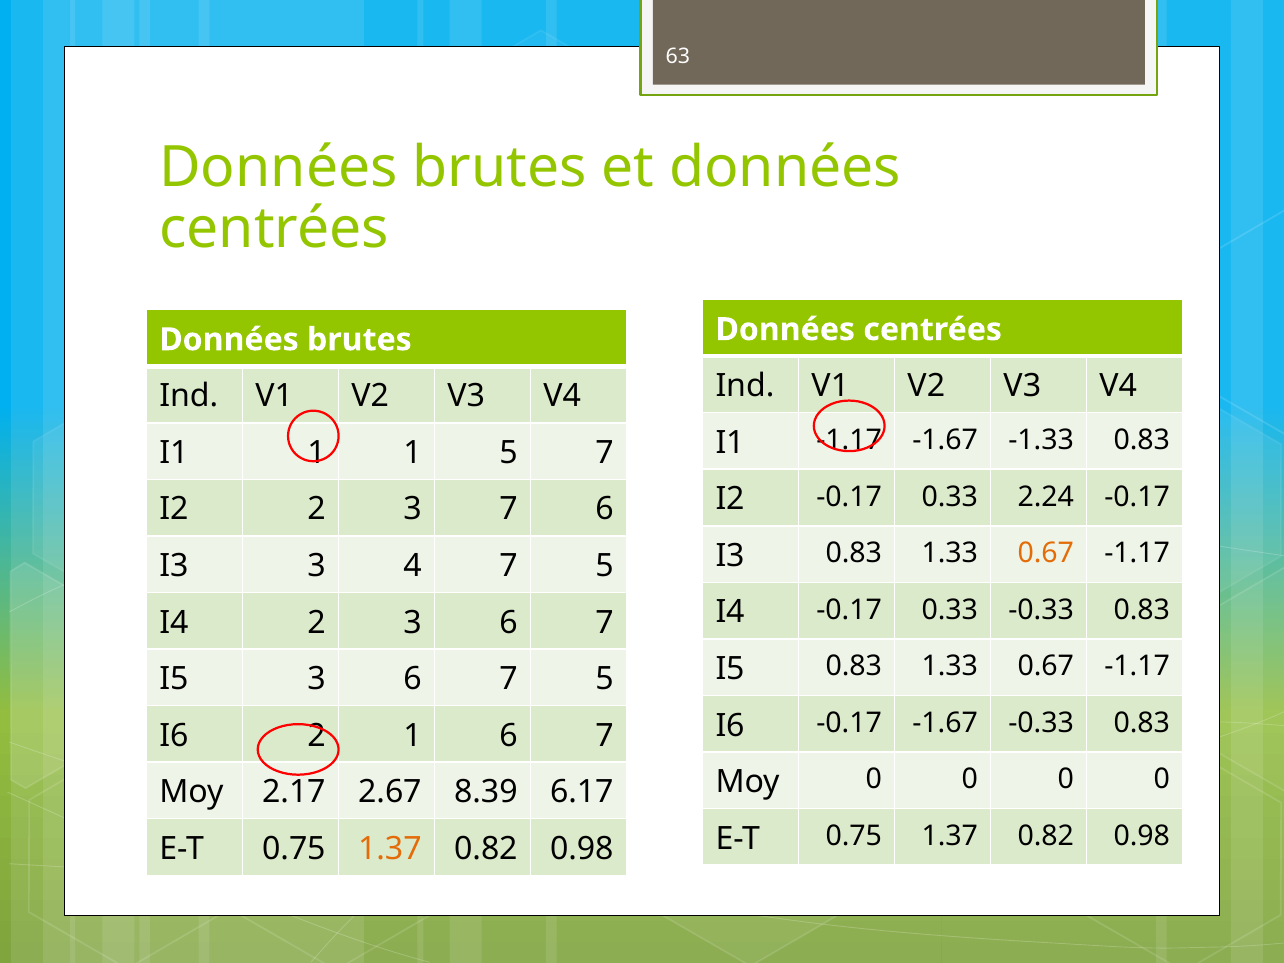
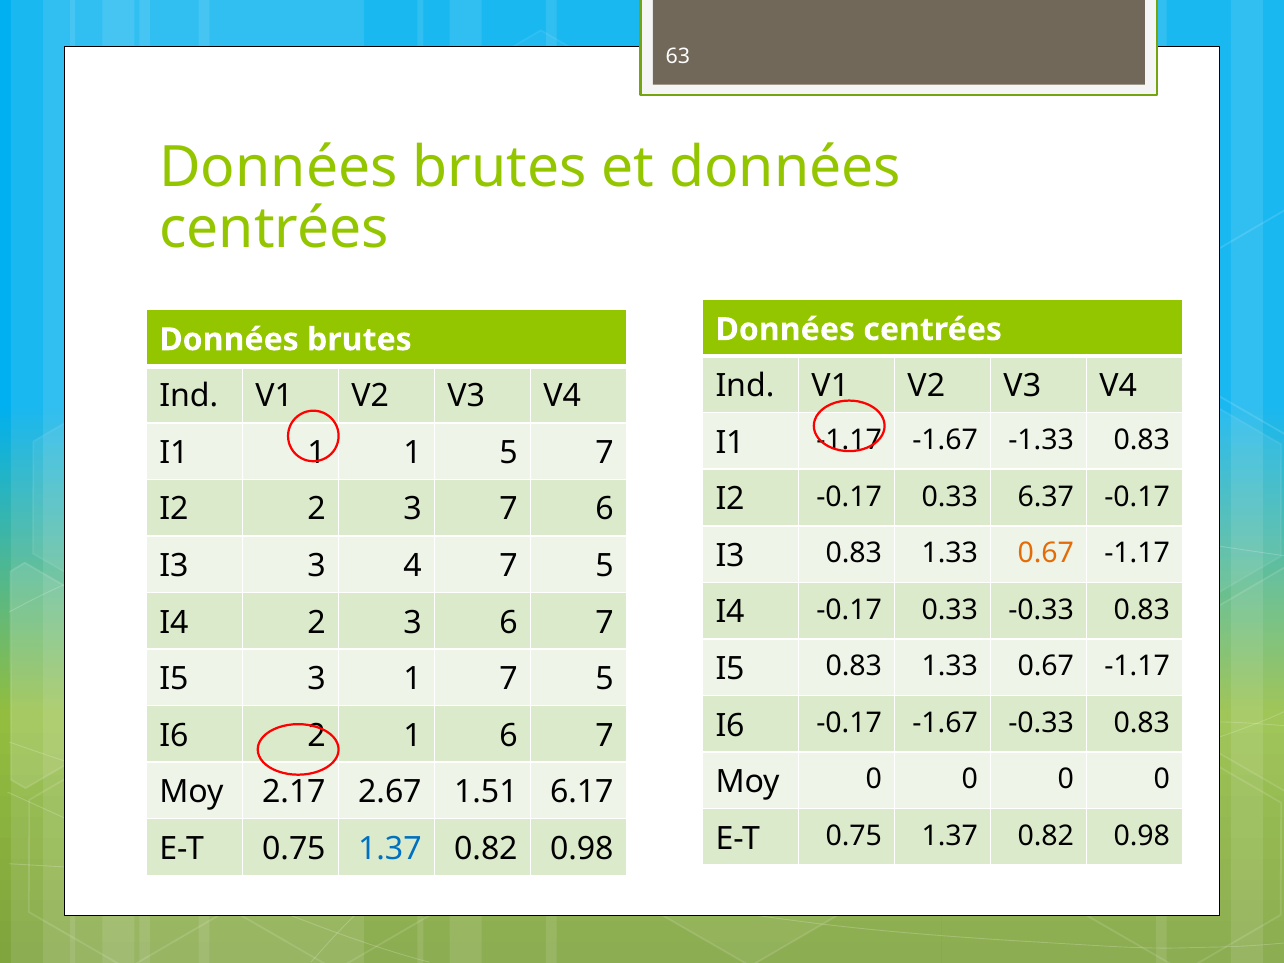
2.24: 2.24 -> 6.37 (1046, 497)
I5 3 6: 6 -> 1 (413, 679)
8.39: 8.39 -> 1.51 (486, 792)
1.37 colour: orange -> blue (390, 849)
